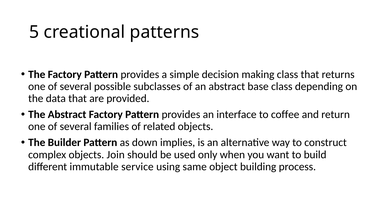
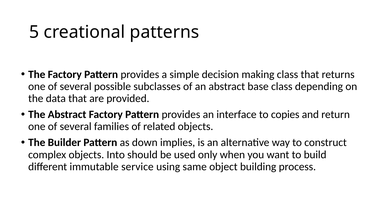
coffee: coffee -> copies (285, 114)
Join: Join -> Into (116, 154)
